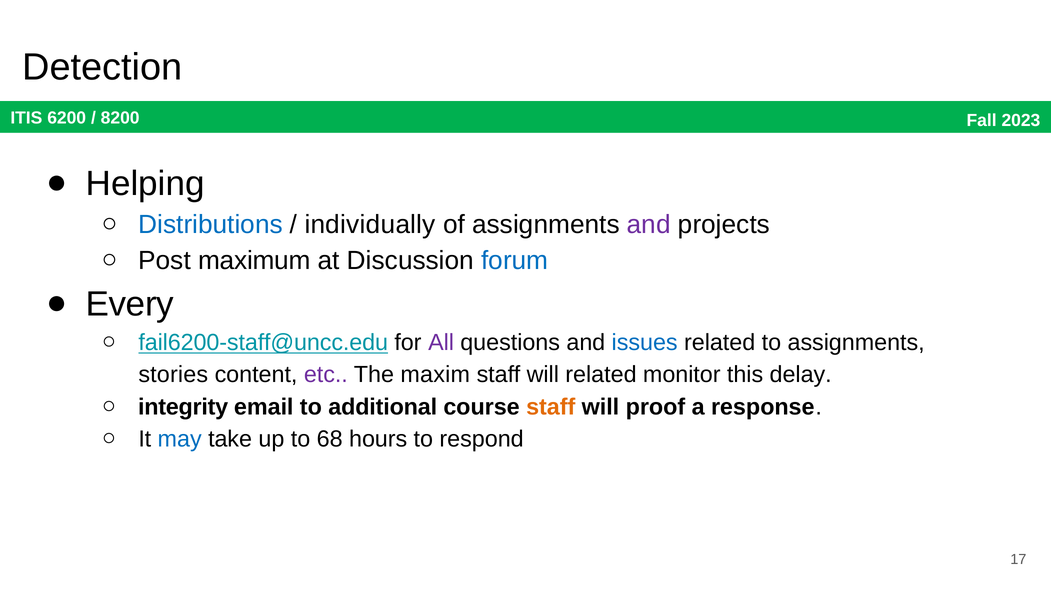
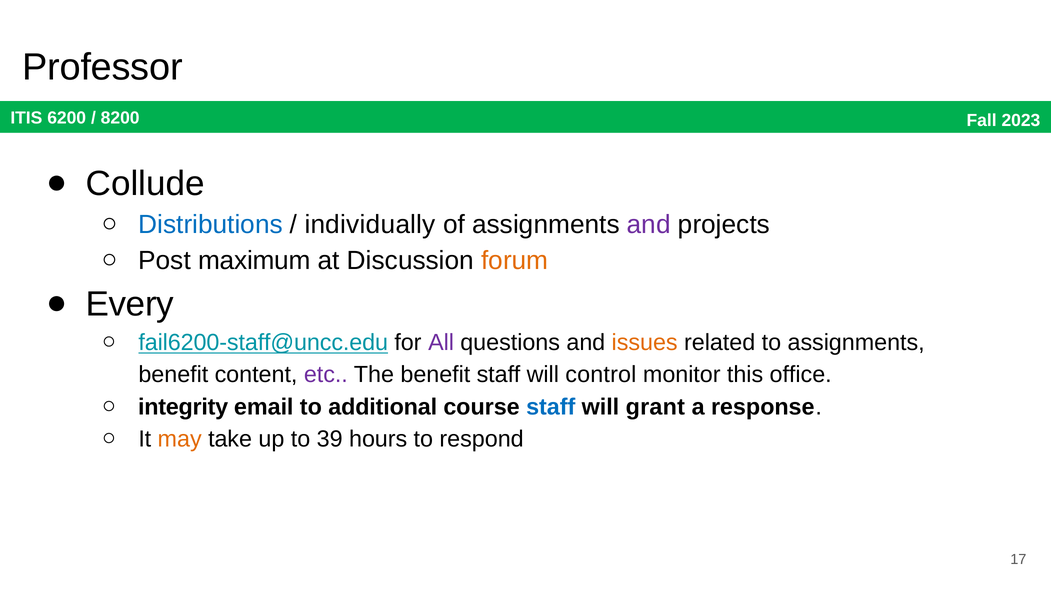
Detection: Detection -> Professor (103, 67)
Helping: Helping -> Collude (145, 184)
forum colour: blue -> orange (515, 261)
issues colour: blue -> orange (645, 343)
stories: stories -> benefit (173, 375)
The maxim: maxim -> benefit (435, 375)
will related: related -> control (601, 375)
delay: delay -> office (801, 375)
staff colour: orange -> blue (551, 407)
proof: proof -> grant (655, 407)
may colour: blue -> orange (180, 439)
68: 68 -> 39 (330, 439)
